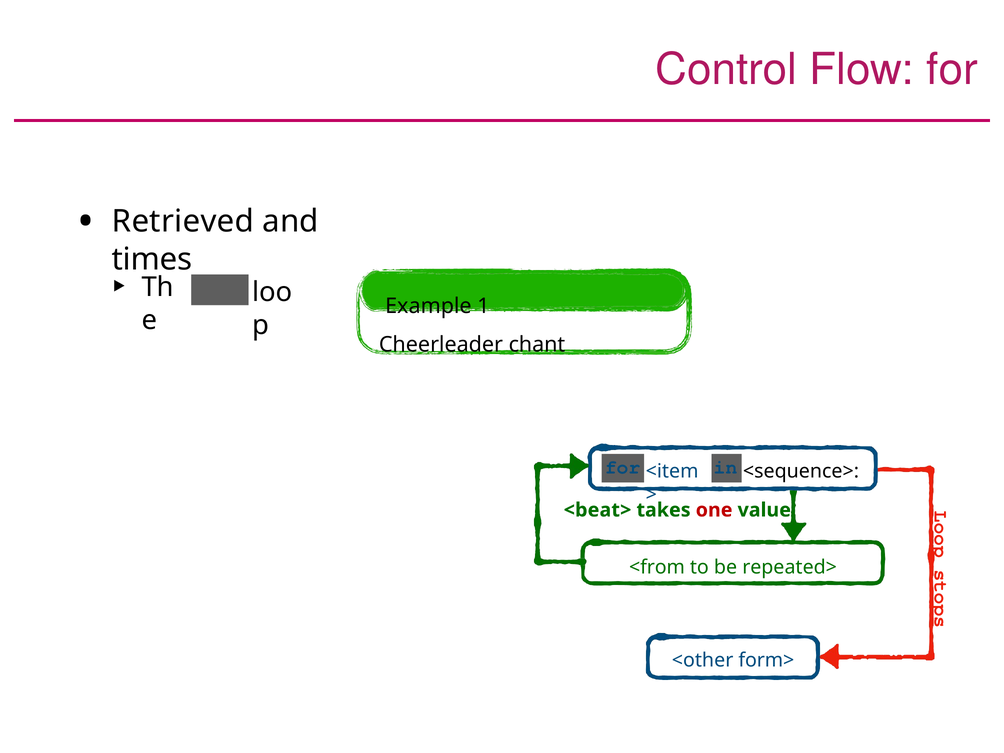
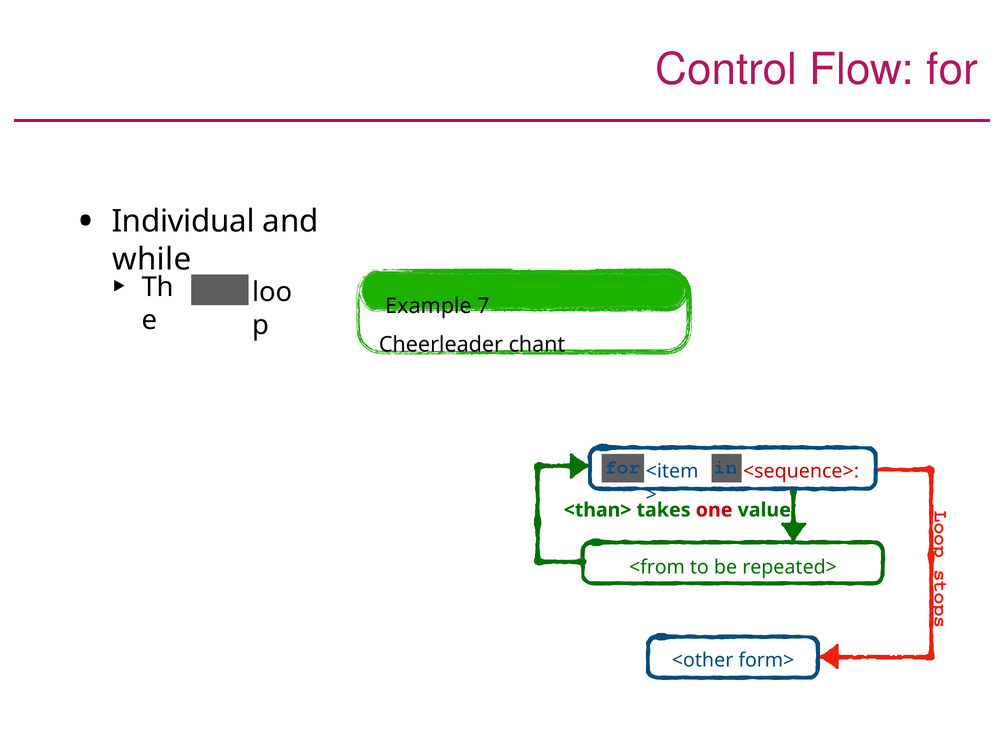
Retrieved: Retrieved -> Individual (183, 222)
times: times -> while (152, 259)
1: 1 -> 7 (483, 306)
<sequence> colour: black -> red (801, 471)
<beat>: <beat> -> <than> (598, 510)
